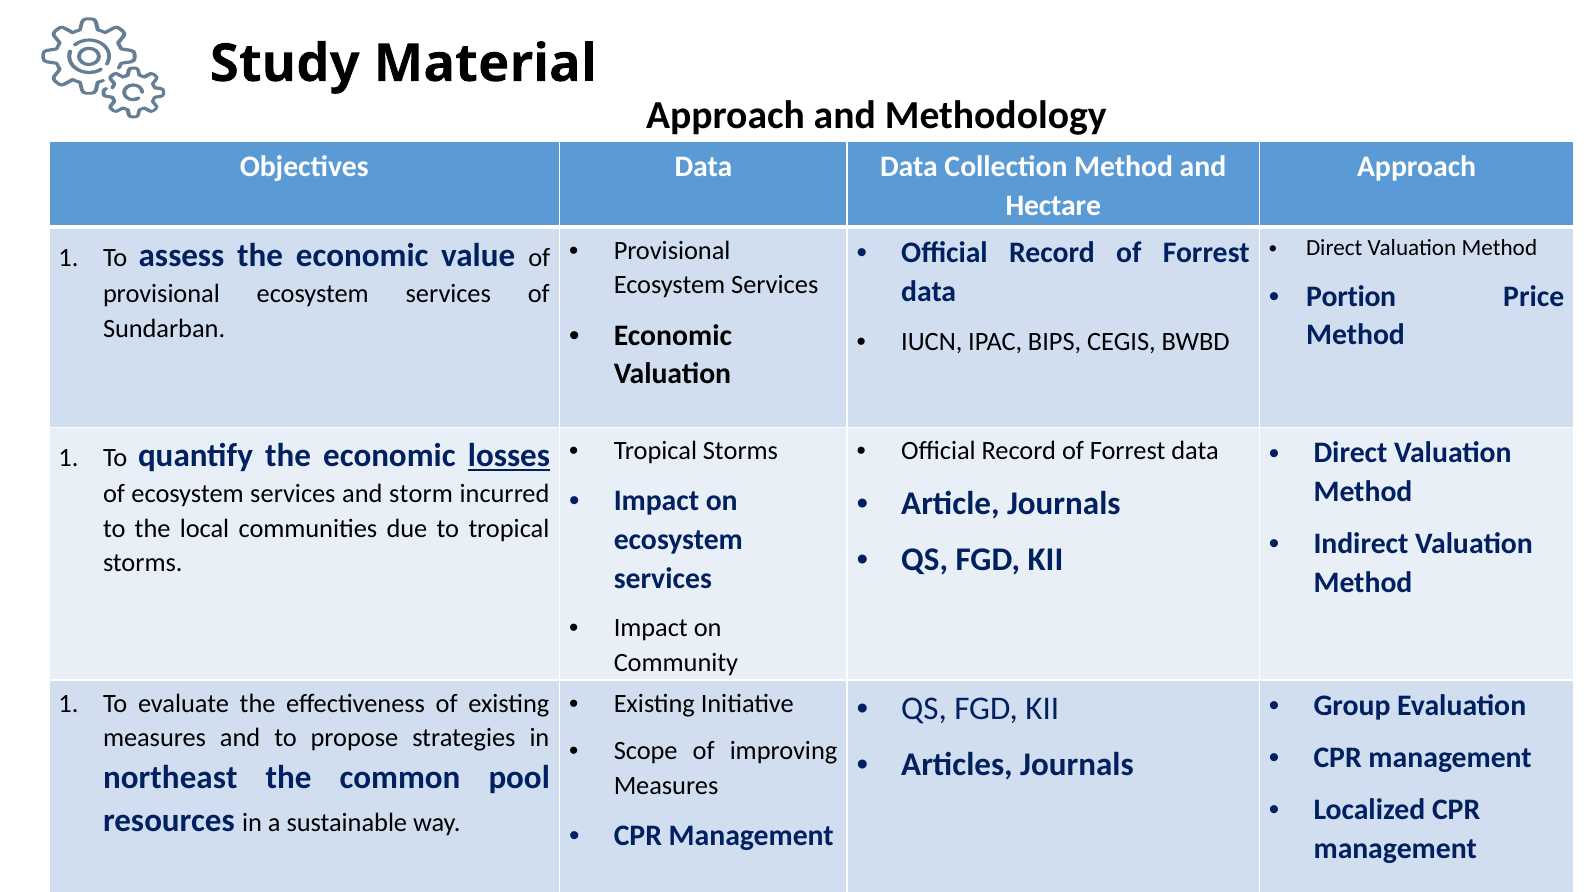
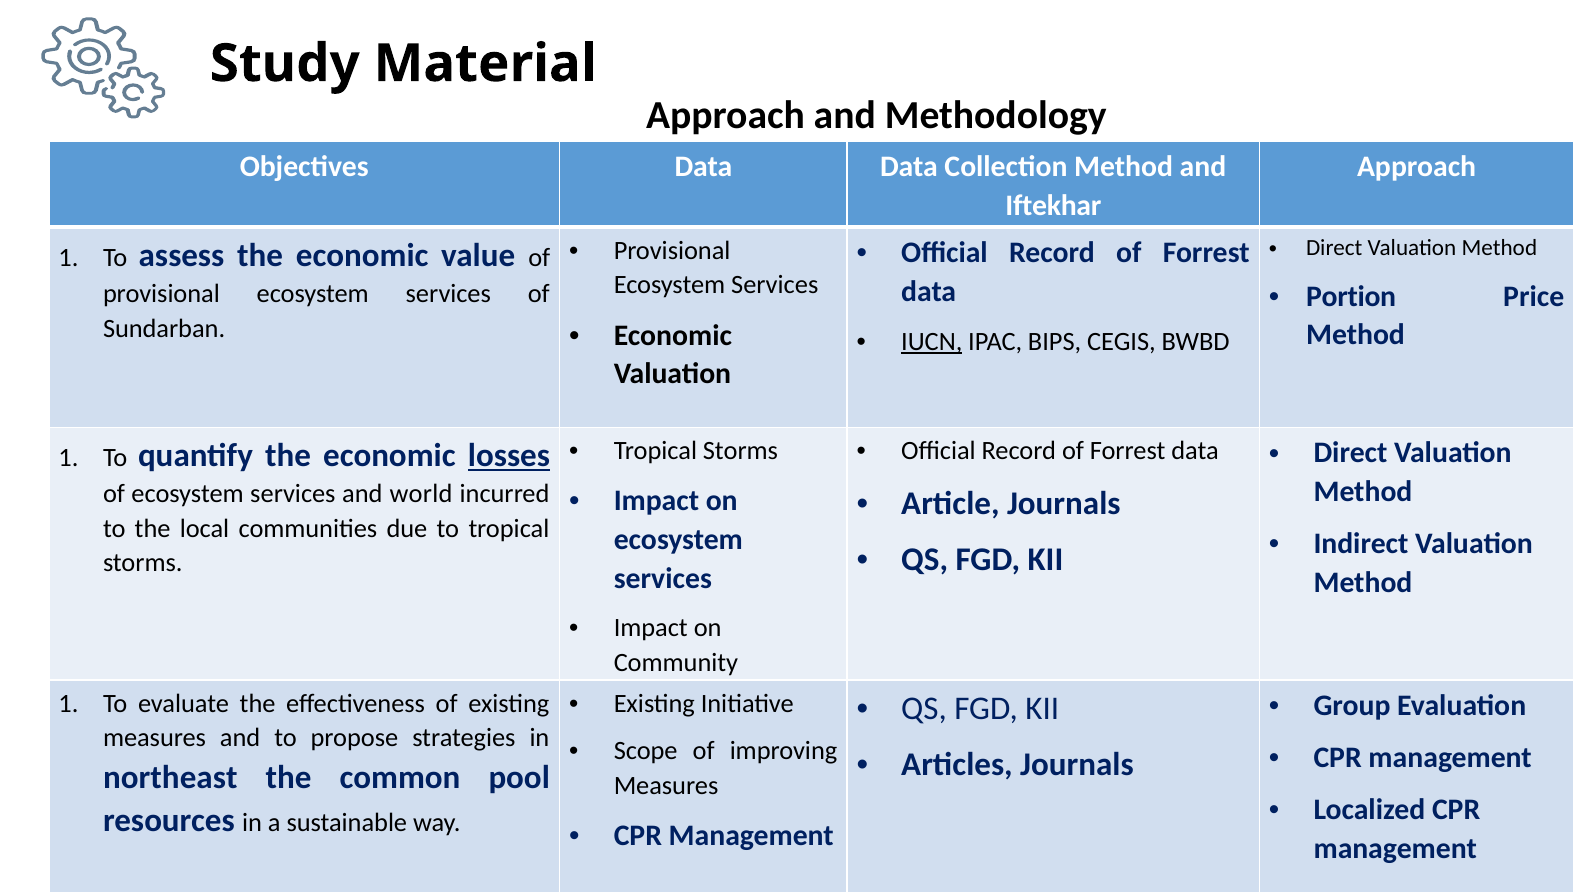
Hectare: Hectare -> Iftekhar (1053, 206)
IUCN underline: none -> present (932, 342)
storm: storm -> world (421, 494)
